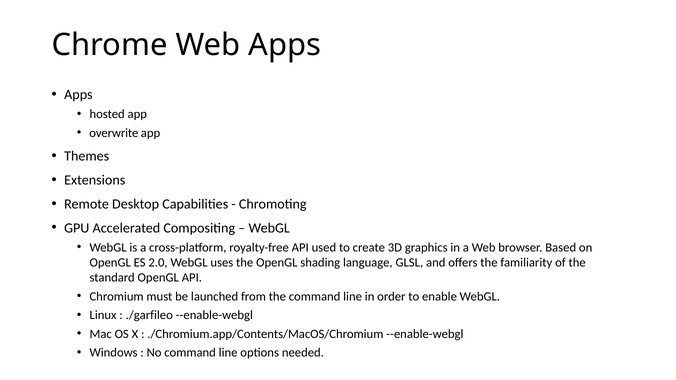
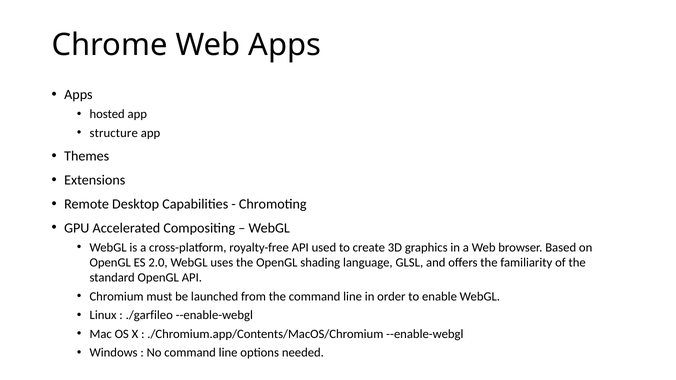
overwrite: overwrite -> structure (114, 133)
